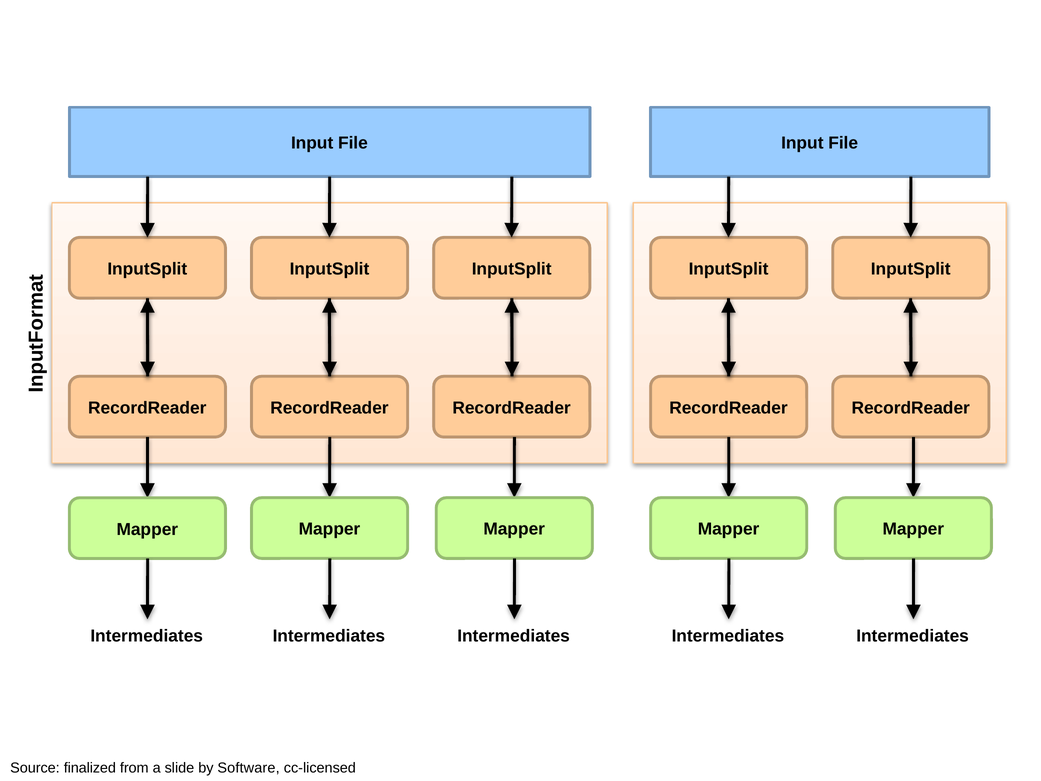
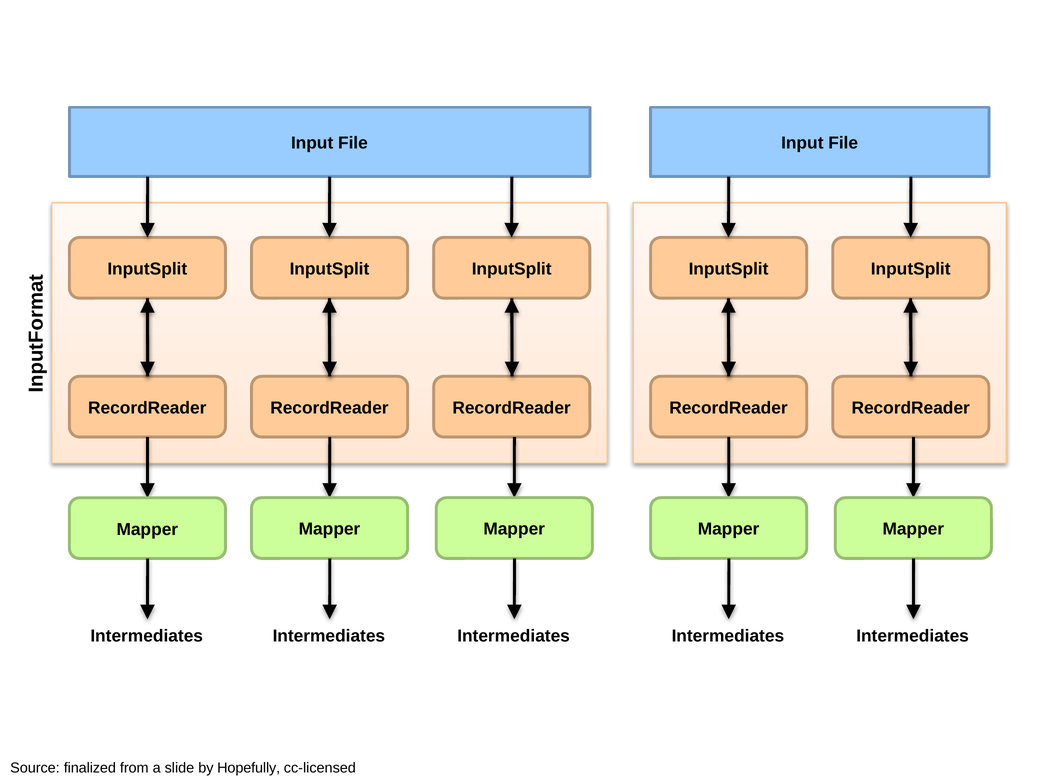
Software: Software -> Hopefully (249, 767)
